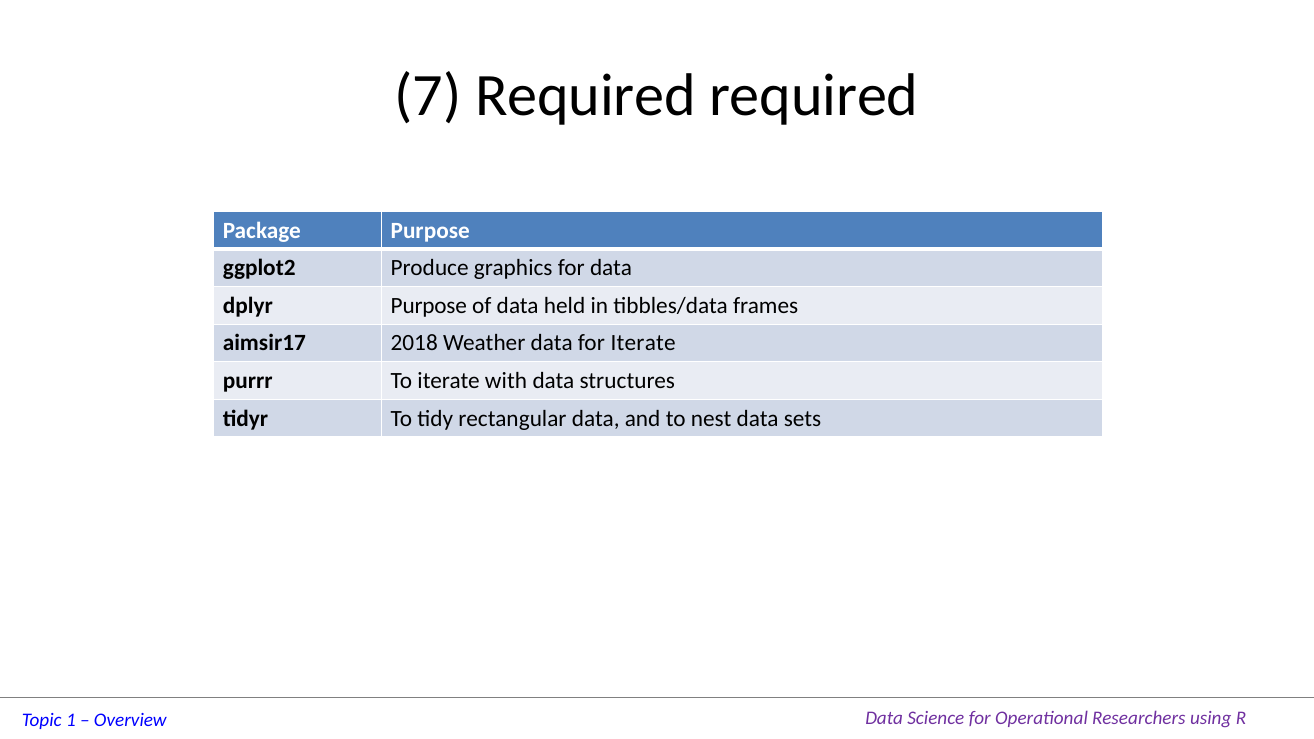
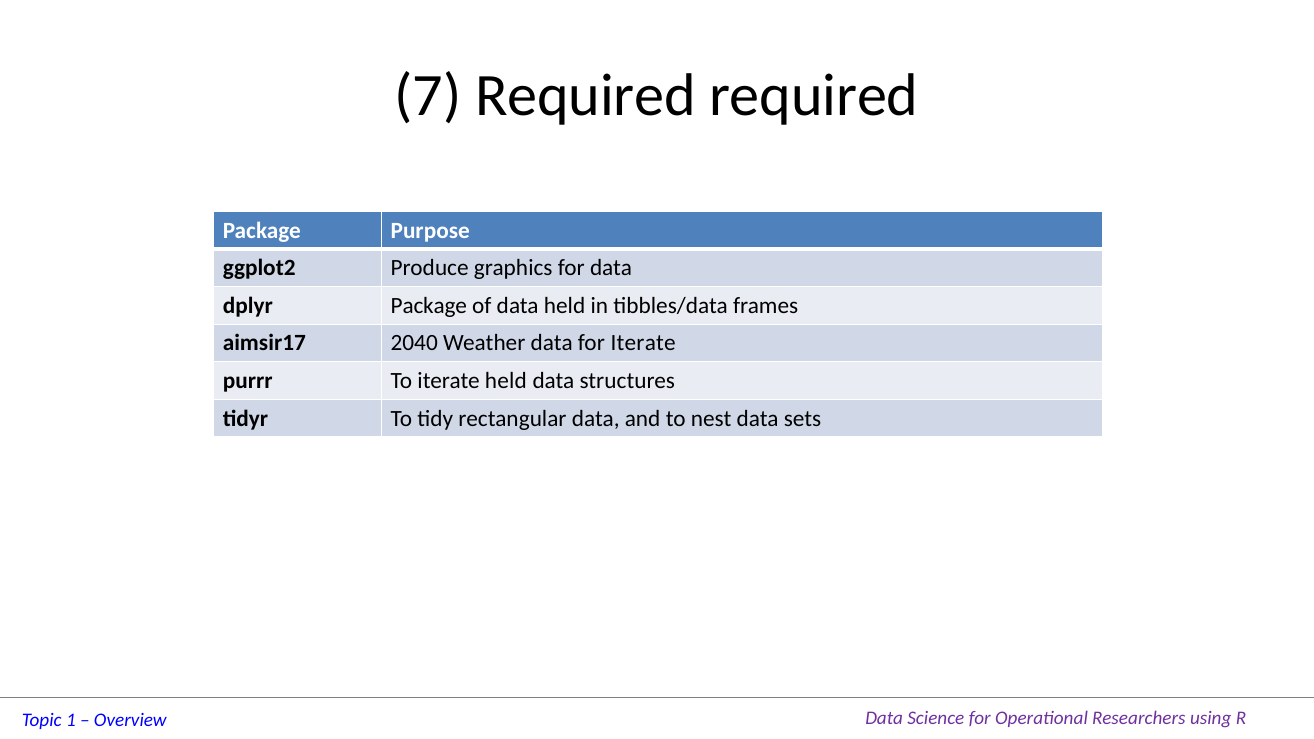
dplyr Purpose: Purpose -> Package (429, 306)
2018: 2018 -> 2040 (414, 343)
iterate with: with -> held (506, 381)
